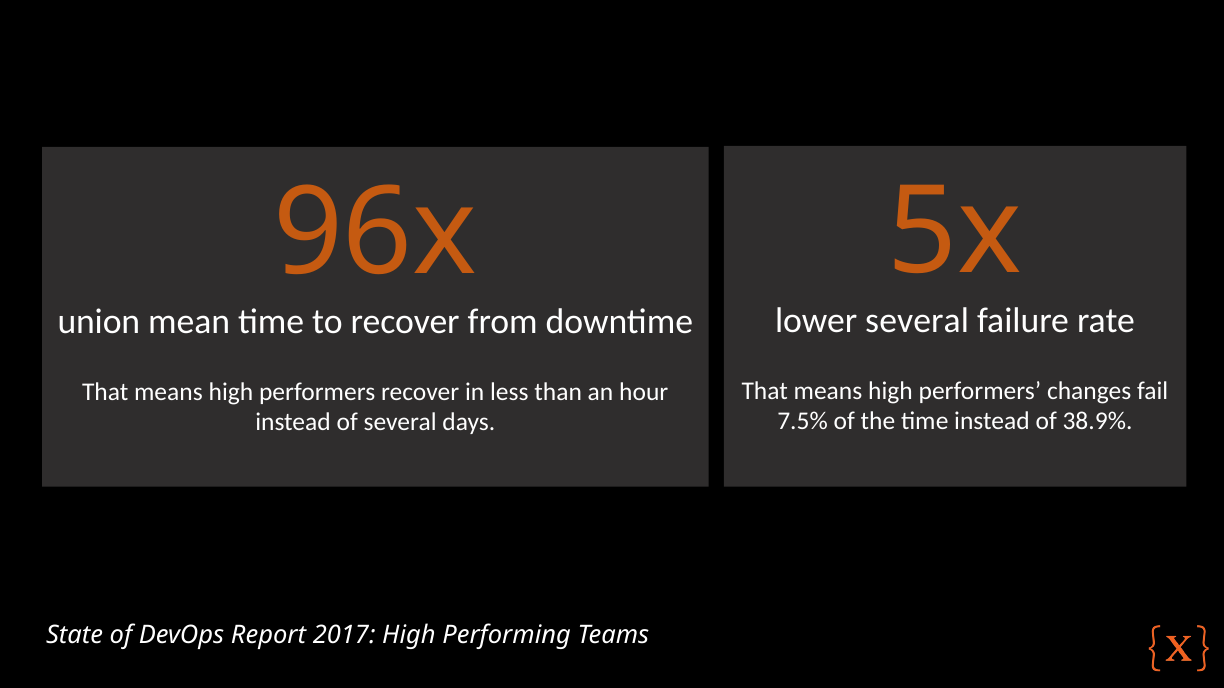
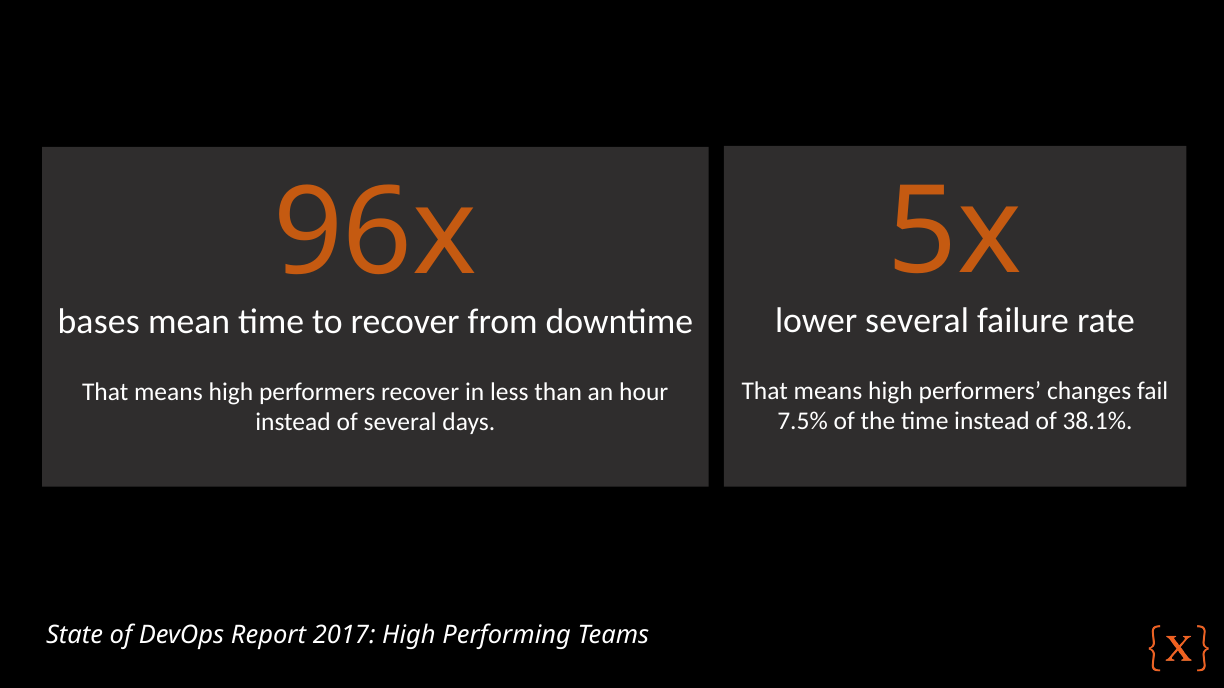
union: union -> bases (99, 322)
38.9%: 38.9% -> 38.1% (1097, 421)
